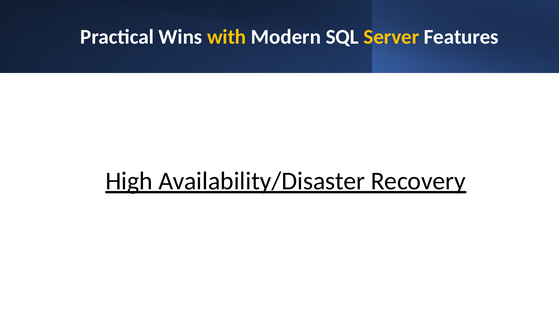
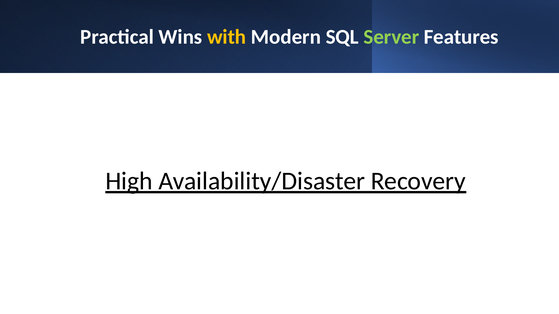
Server colour: yellow -> light green (391, 37)
